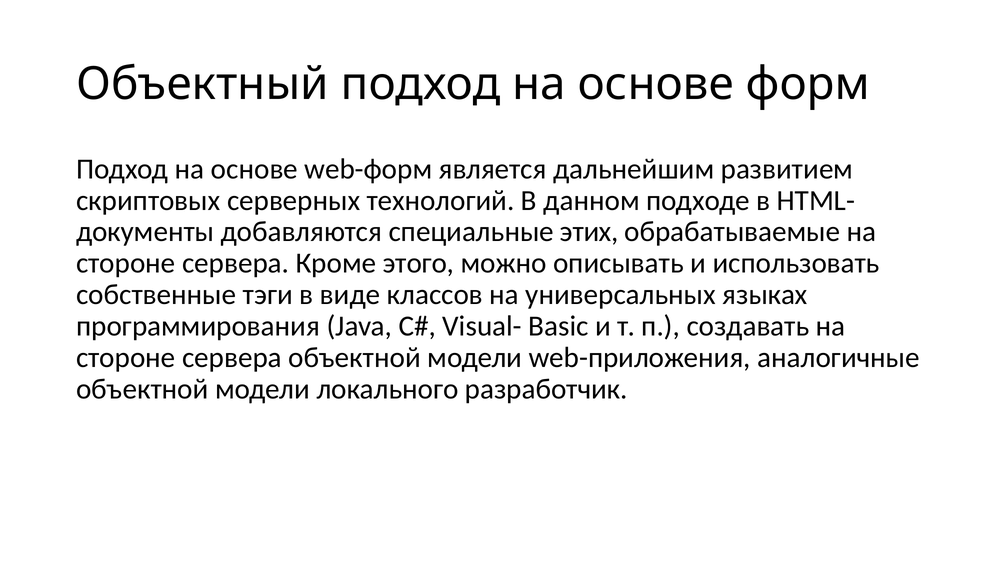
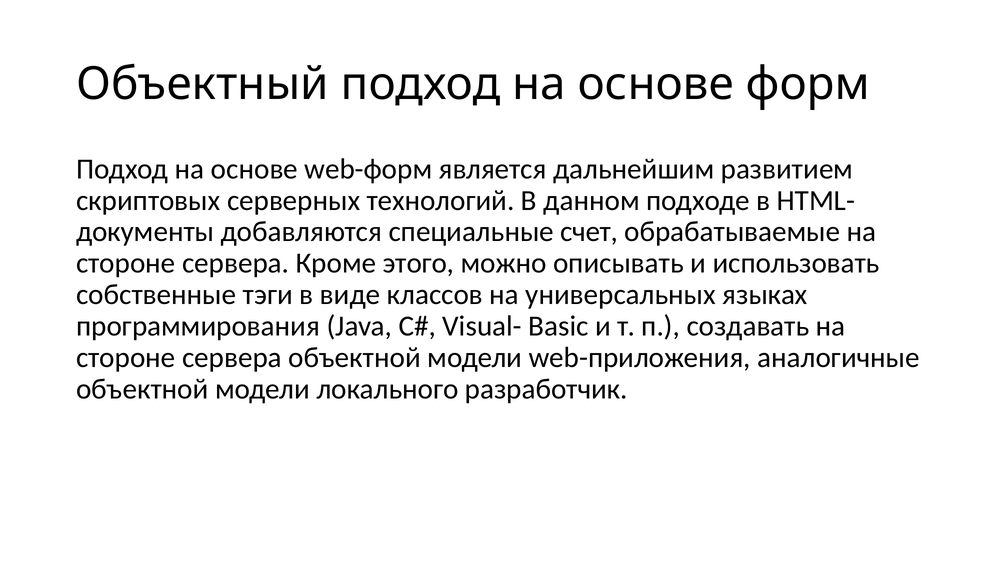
этих: этих -> счет (589, 232)
